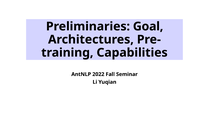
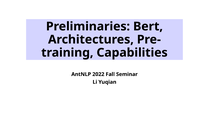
Goal: Goal -> Bert (148, 27)
